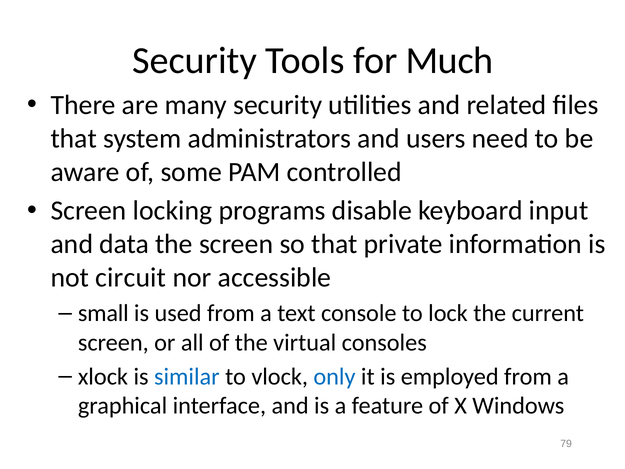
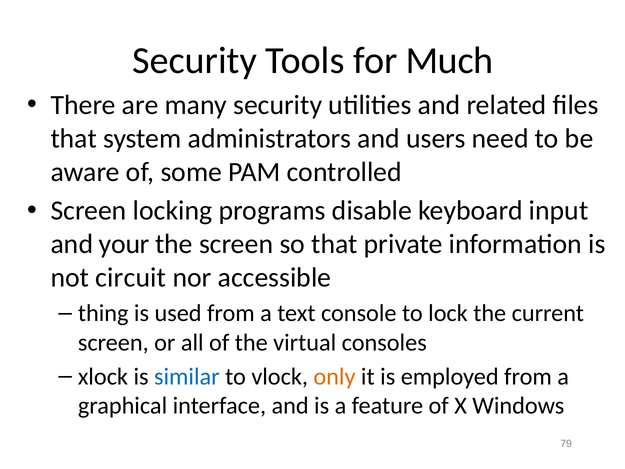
data: data -> your (124, 244)
small: small -> thing (103, 313)
only colour: blue -> orange (334, 377)
